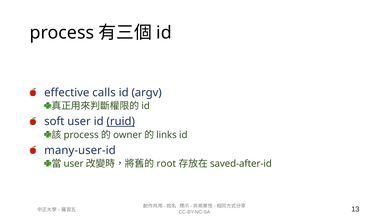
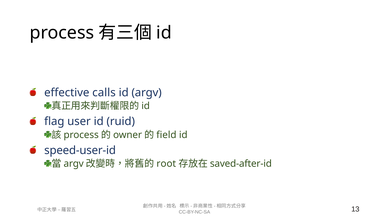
soft: soft -> flag (54, 121)
ruid underline: present -> none (121, 121)
links: links -> field (166, 135)
many-user-id: many-user-id -> speed-user-id (80, 150)
user: user -> argv (74, 164)
